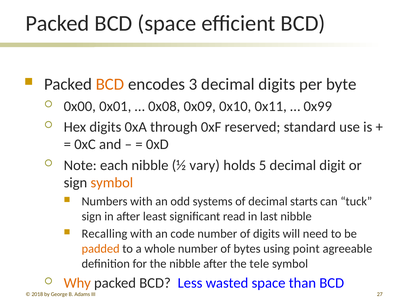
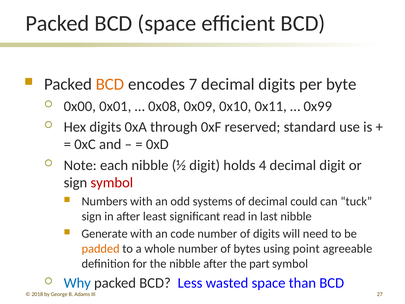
3: 3 -> 7 (193, 84)
½ vary: vary -> digit (205, 165)
5: 5 -> 4 (263, 165)
symbol colour: orange -> red (112, 183)
starts: starts -> could (304, 201)
Recalling: Recalling -> Generate (105, 234)
tele: tele -> part (259, 263)
Why colour: orange -> blue (77, 283)
